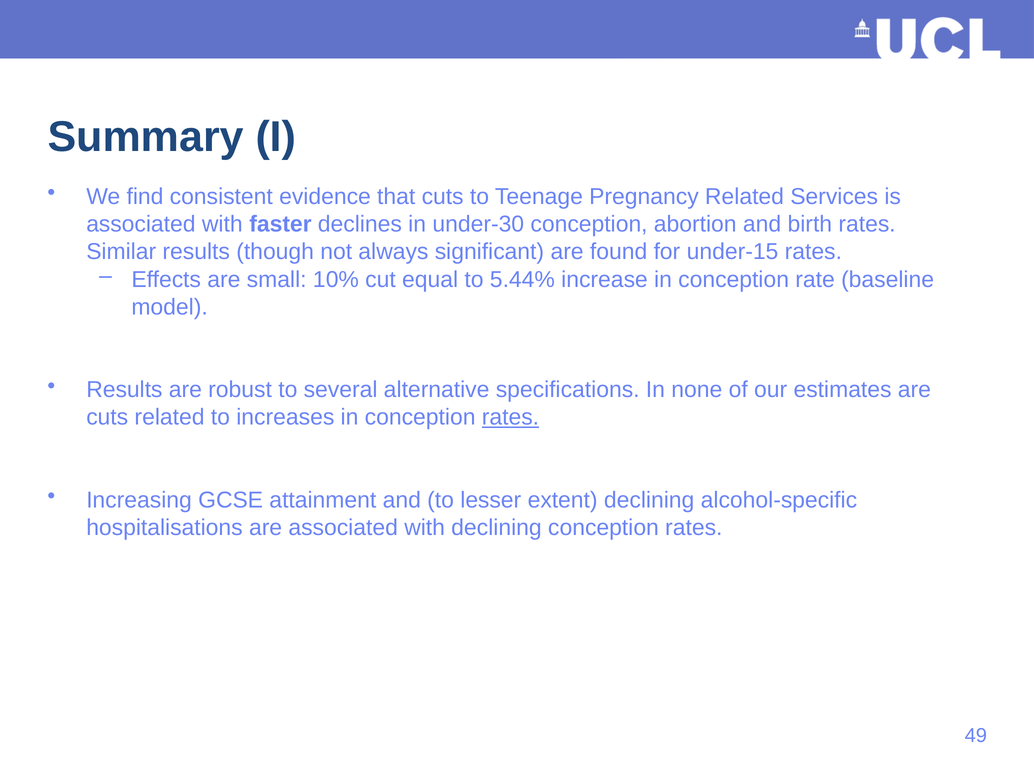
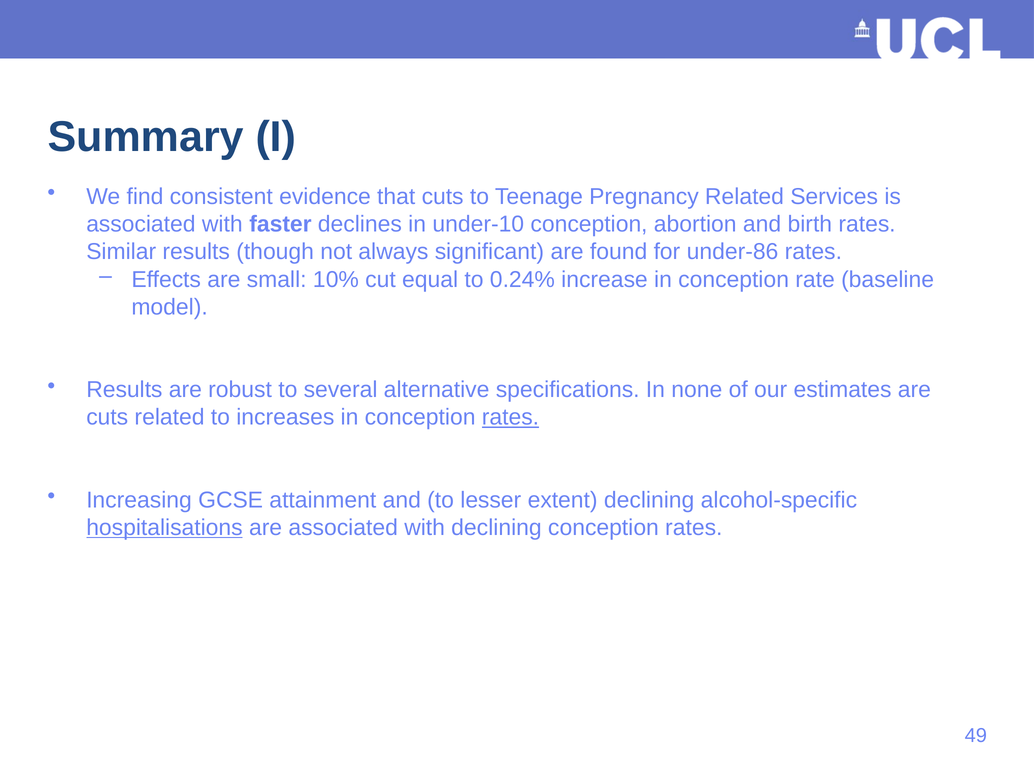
under-30: under-30 -> under-10 (478, 224)
under-15: under-15 -> under-86 (733, 252)
5.44%: 5.44% -> 0.24% (522, 279)
hospitalisations underline: none -> present (164, 527)
